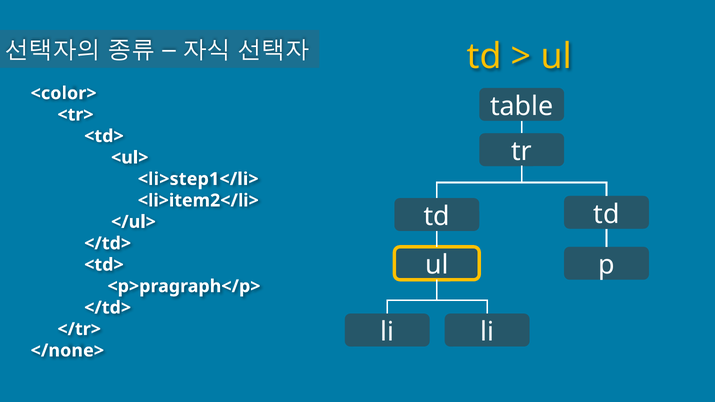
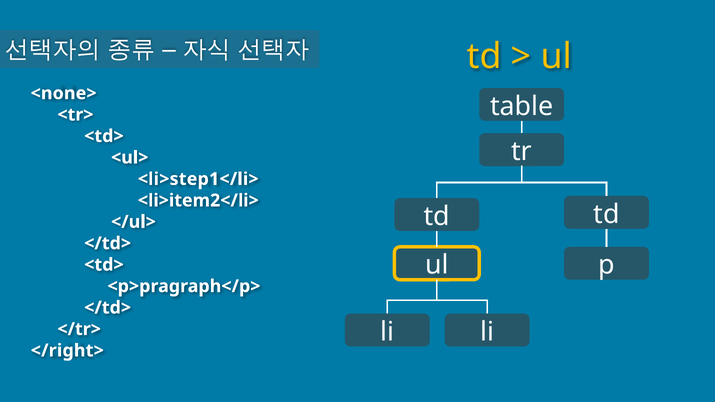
<color>: <color> -> <none> (64, 93)
</none>: </none> -> </right> (67, 351)
